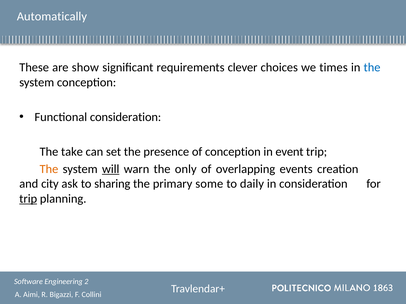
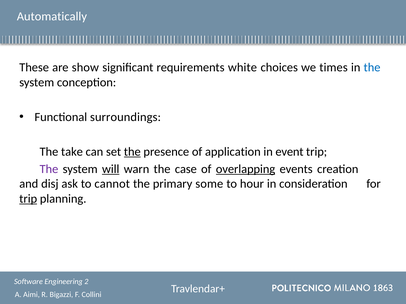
clever: clever -> white (242, 68)
Functional consideration: consideration -> surroundings (125, 117)
the underline: none -> present (132, 152)
of conception: conception -> application (233, 152)
The colour: orange -> purple (49, 169)
only: only -> case (186, 169)
overlapping underline: none -> present (246, 169)
city: city -> disj (50, 184)
sharing: sharing -> cannot (112, 184)
daily: daily -> hour (252, 184)
